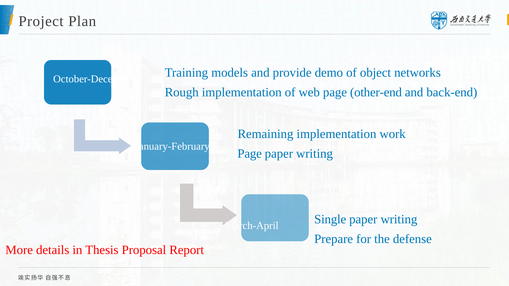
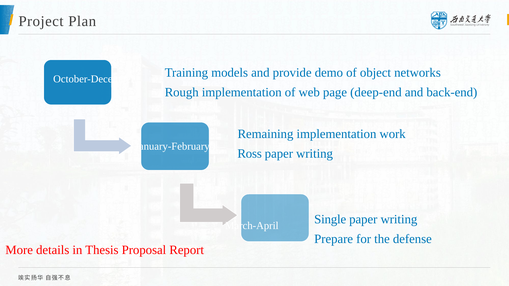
other-end: other-end -> deep-end (376, 92)
Page: Page -> Ross (250, 154)
